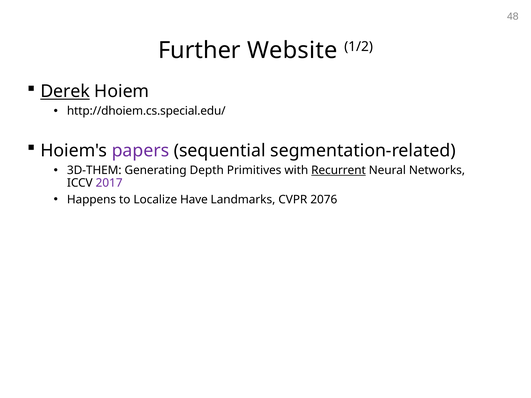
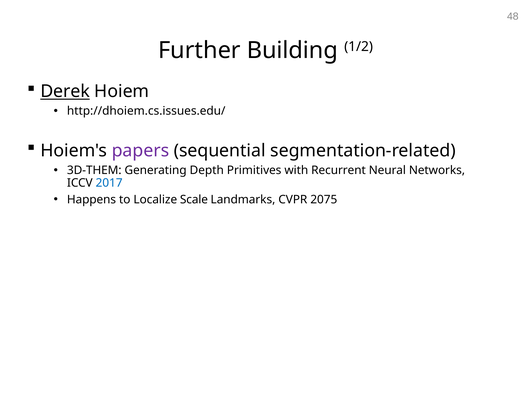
Website: Website -> Building (292, 50)
http://dhoiem.cs.special.edu/: http://dhoiem.cs.special.edu/ -> http://dhoiem.cs.issues.edu/ (146, 111)
Recurrent underline: present -> none (339, 170)
2017 colour: purple -> blue (109, 183)
Have: Have -> Scale (194, 200)
2076: 2076 -> 2075 (324, 200)
